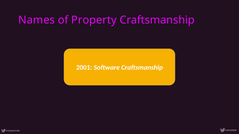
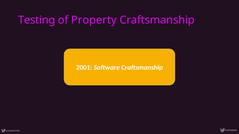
Names: Names -> Testing (37, 20)
